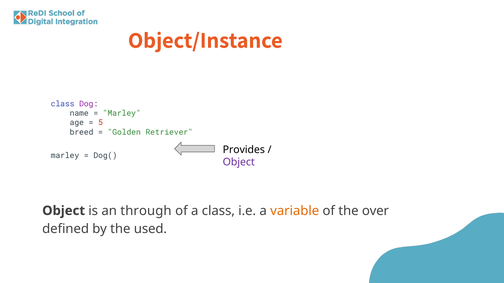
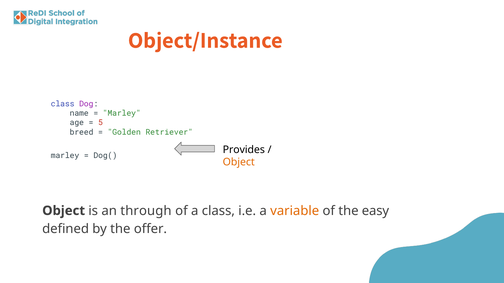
Object colour: purple -> orange (239, 162)
over: over -> easy (375, 211)
used: used -> offer (150, 229)
